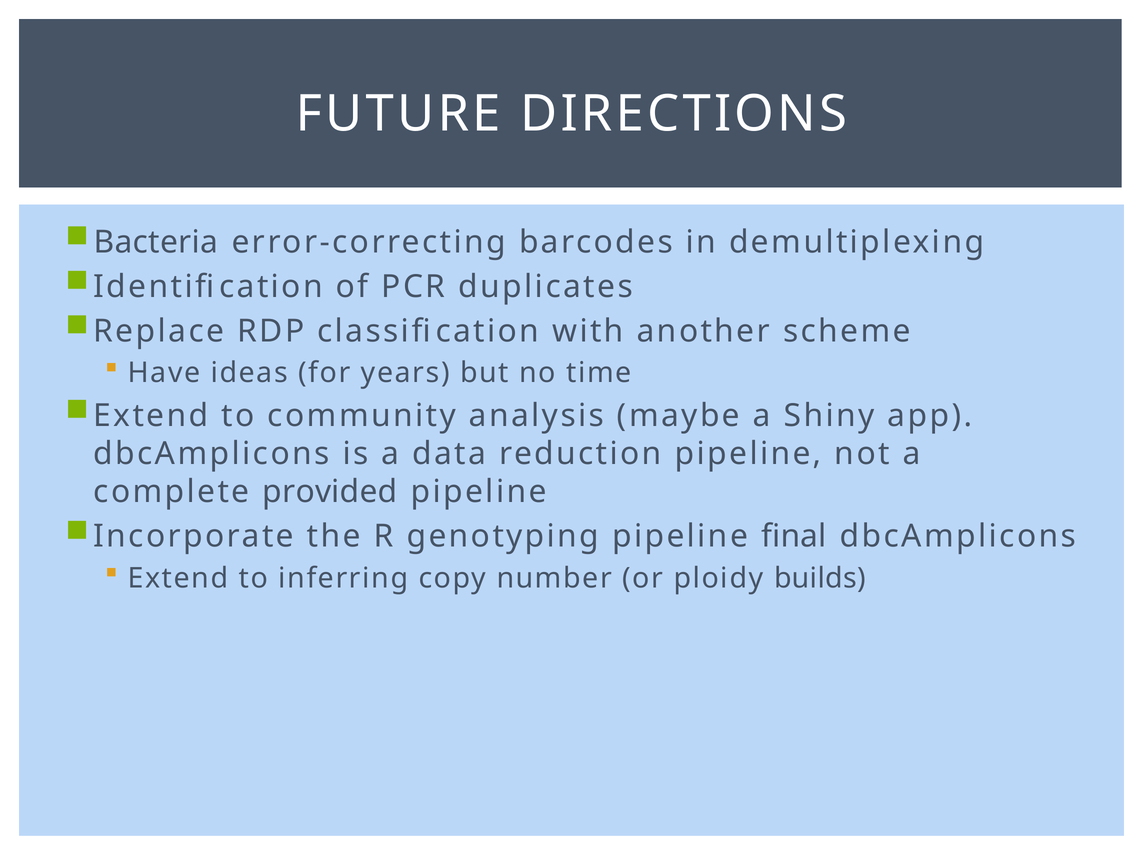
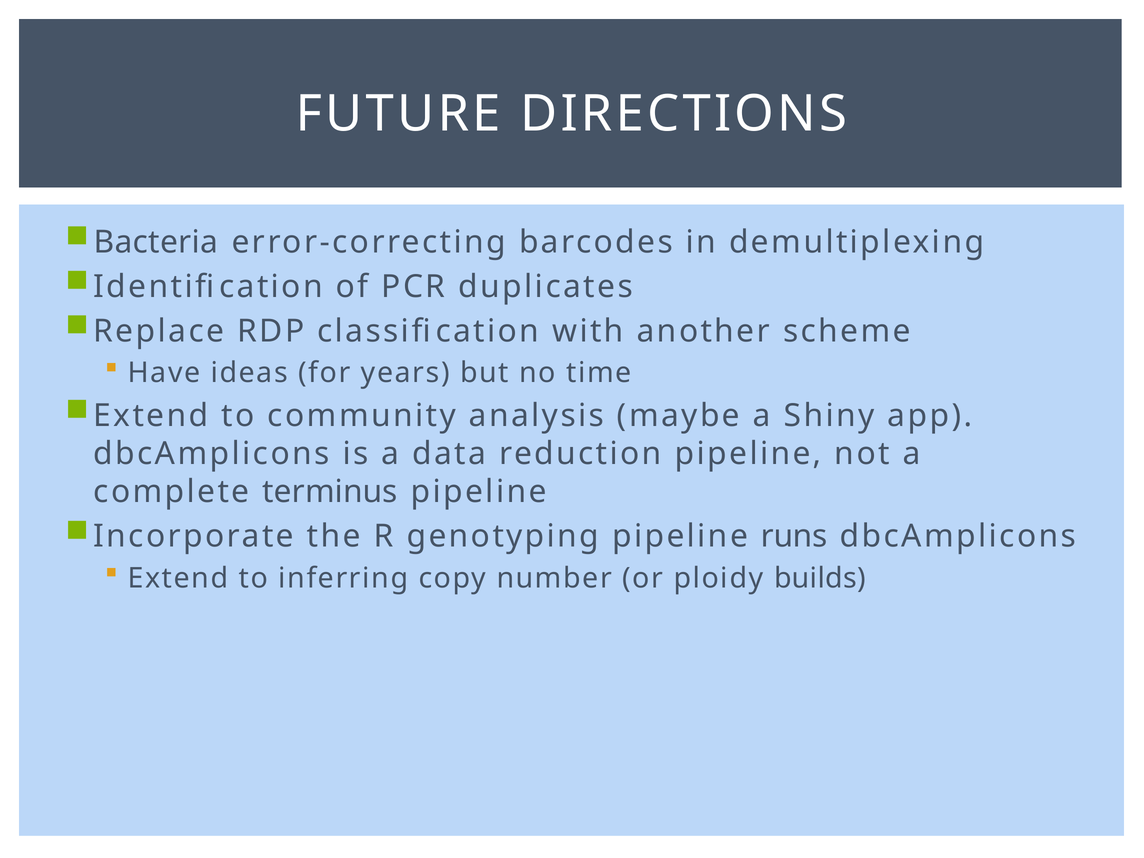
provided: provided -> terminus (330, 492)
final: final -> runs (794, 536)
